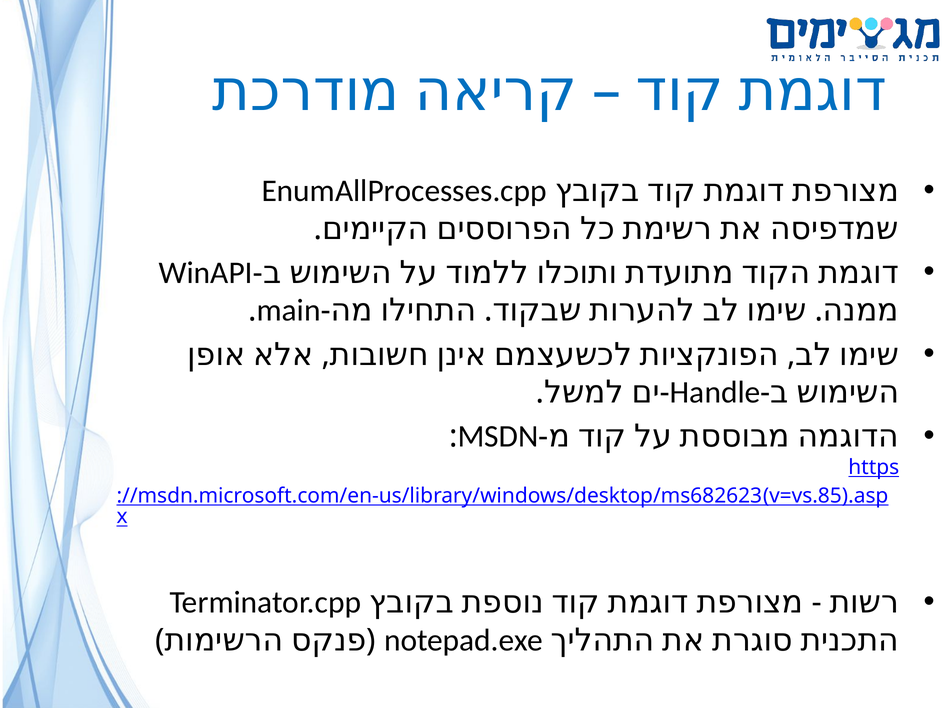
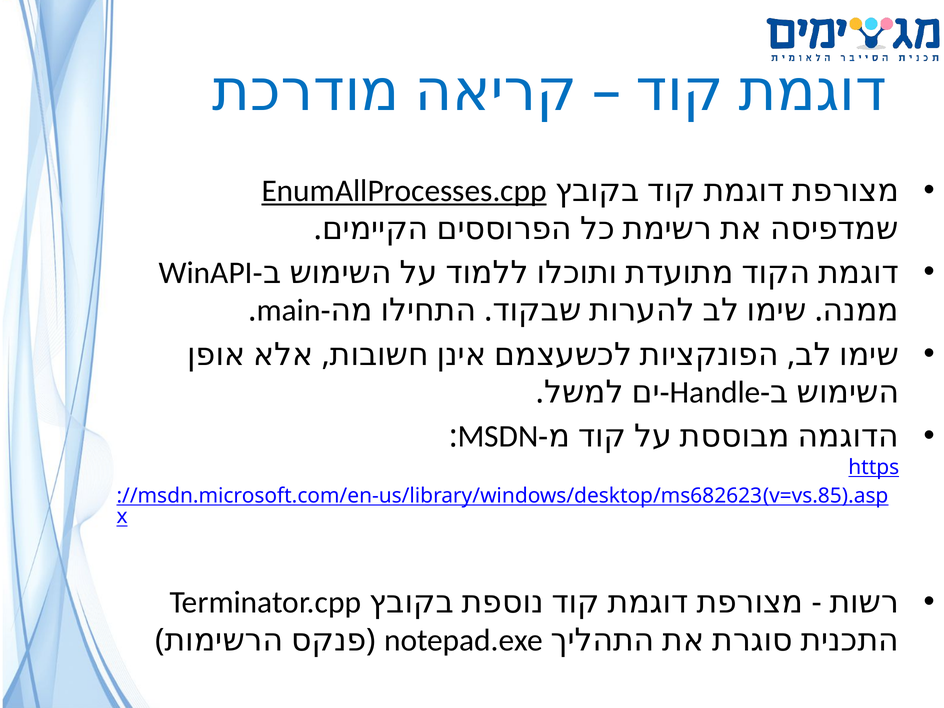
EnumAllProcesses.cpp underline: none -> present (404, 191)
